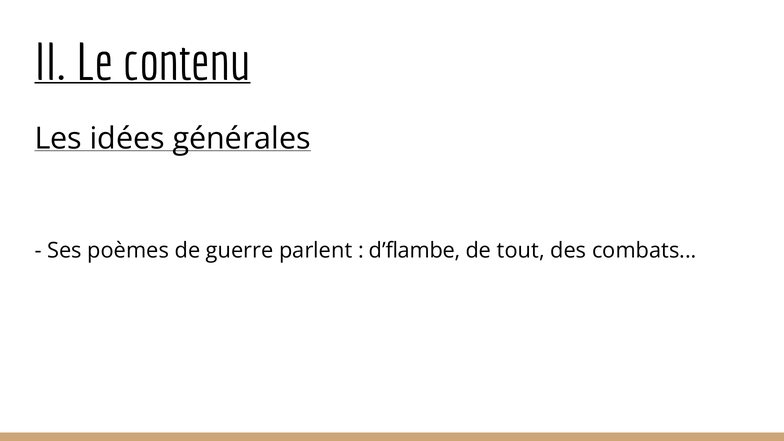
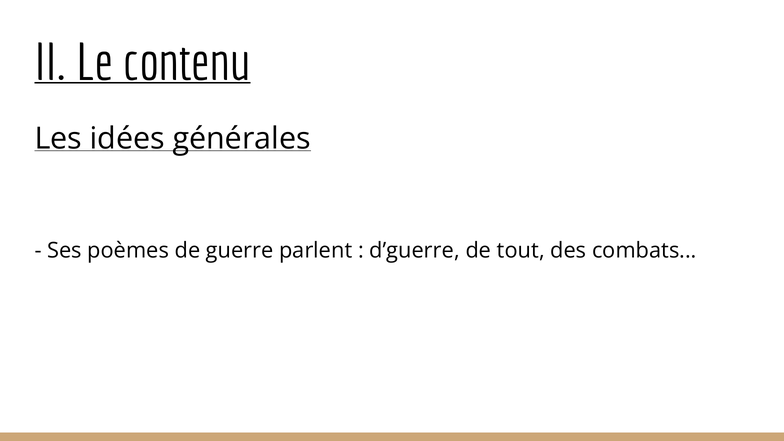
d’flambe: d’flambe -> d’guerre (415, 250)
